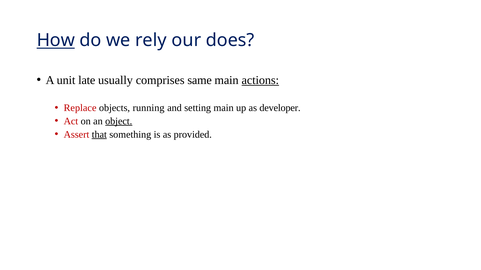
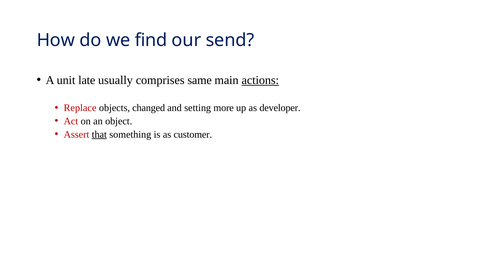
How underline: present -> none (56, 40)
rely: rely -> find (151, 40)
does: does -> send (230, 40)
running: running -> changed (149, 108)
setting main: main -> more (224, 108)
object underline: present -> none (119, 121)
provided: provided -> customer (193, 135)
